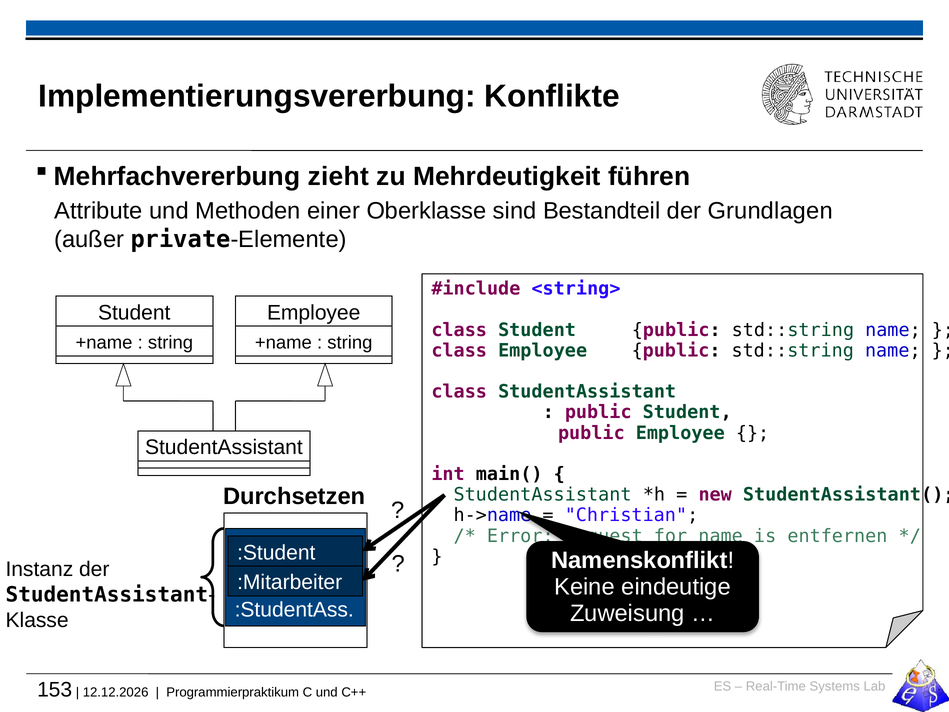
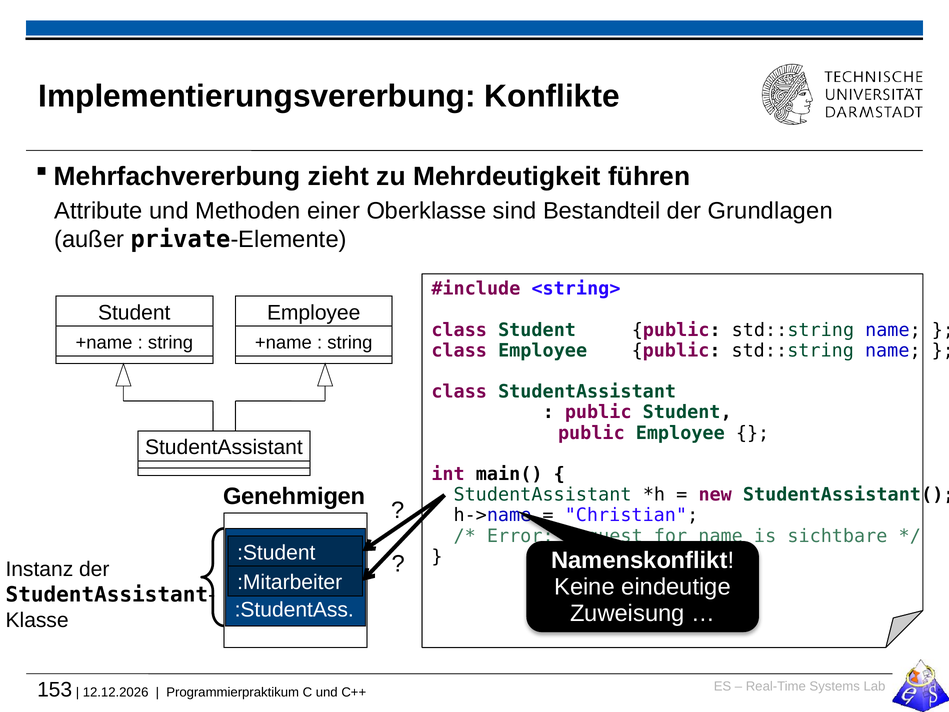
Durchsetzen: Durchsetzen -> Genehmigen (294, 496)
entfernen: entfernen -> sichtbare (837, 536)
